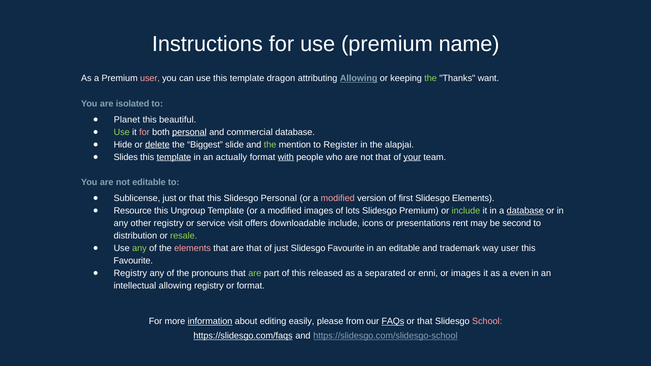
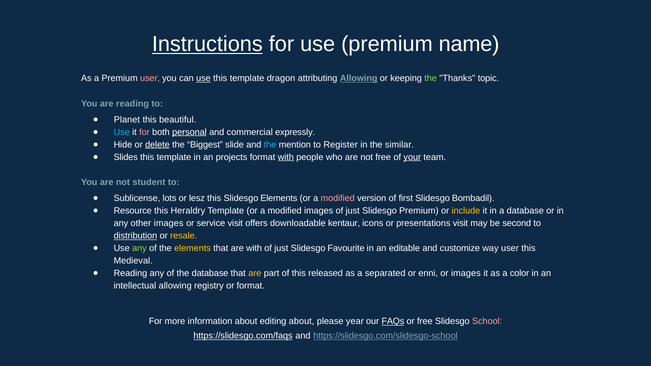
Instructions underline: none -> present (207, 44)
use underline: none -> present (203, 78)
want: want -> topic (488, 78)
are isolated: isolated -> reading (132, 104)
Use colour: light green -> light blue (122, 132)
commercial database: database -> expressly (295, 132)
the colour: light green -> light blue (270, 145)
alapjai: alapjai -> similar (399, 145)
template underline: present -> none (174, 157)
actually: actually -> projects (232, 157)
not that: that -> free (383, 157)
not editable: editable -> student (149, 182)
Sublicense just: just -> lots (170, 198)
that: that -> lesz (197, 198)
Slidesgo Personal: Personal -> Elements (279, 198)
Slidesgo Elements: Elements -> Bombadil (473, 198)
Ungroup: Ungroup -> Heraldry (188, 211)
lots: lots -> just (353, 211)
include colour: light green -> yellow (466, 211)
database underline: present -> none (525, 211)
other registry: registry -> images (169, 223)
downloadable include: include -> kentaur (344, 223)
presentations rent: rent -> visit (460, 223)
distribution underline: none -> present (135, 236)
resale colour: light green -> yellow (184, 236)
elements colour: pink -> yellow (193, 248)
are that: that -> with (254, 248)
trademark: trademark -> customize (460, 248)
Favourite: Favourite -> Medieval (133, 261)
Registry: Registry -> Reading (130, 273)
the pronouns: pronouns -> database (210, 273)
are colour: light green -> yellow (255, 273)
even: even -> color (520, 273)
information underline: present -> none (210, 321)
editing easily: easily -> about (302, 321)
from: from -> year (355, 321)
that: that -> free (425, 321)
